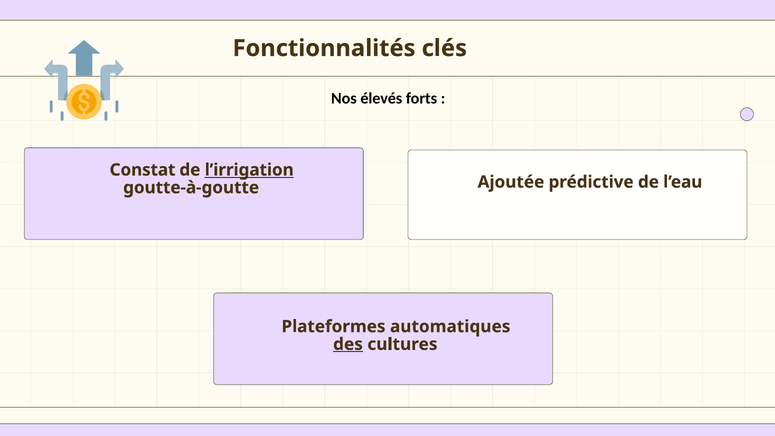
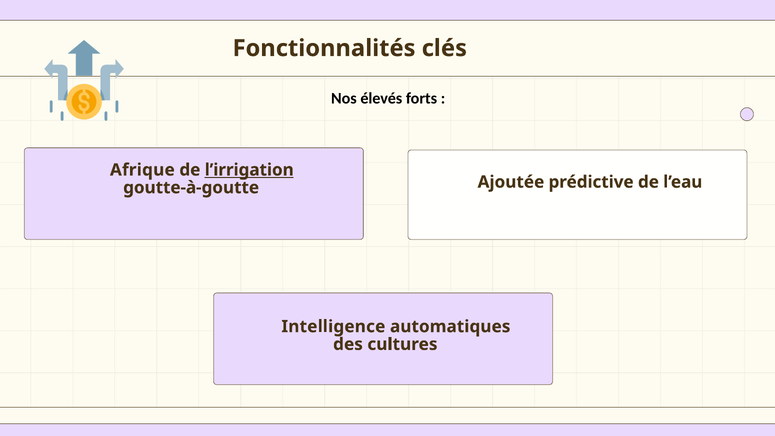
Constat: Constat -> Afrique (142, 170)
Plateformes: Plateformes -> Intelligence (333, 327)
des underline: present -> none (348, 344)
